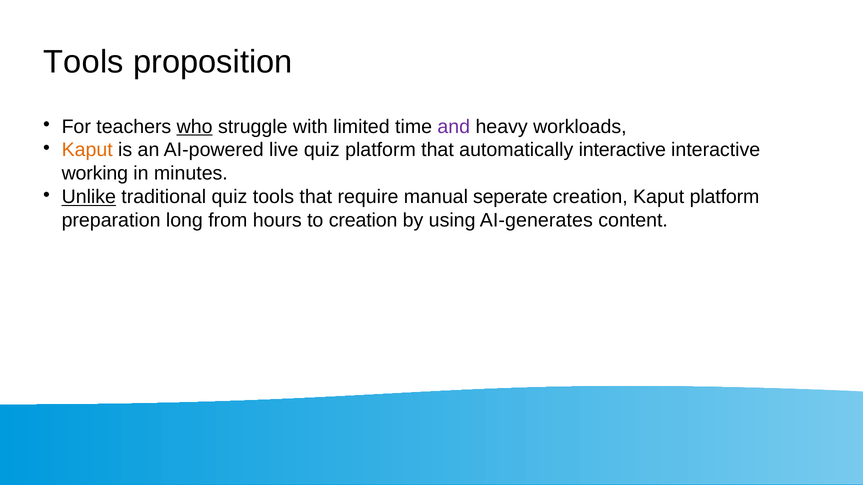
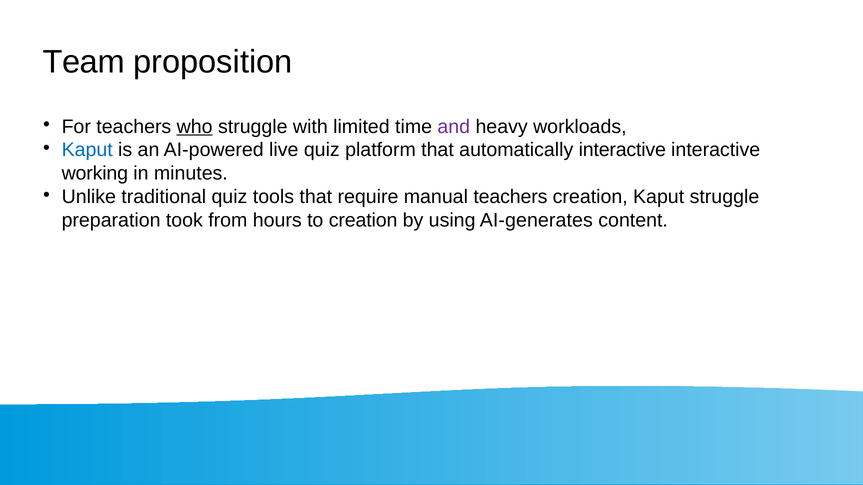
Tools: Tools -> Team (84, 62)
Kaput colour: orange -> blue (87, 150)
Unlike underline: present -> none (89, 197)
manual seperate: seperate -> teachers (510, 197)
Kaput platform: platform -> struggle (724, 197)
long: long -> took (184, 221)
